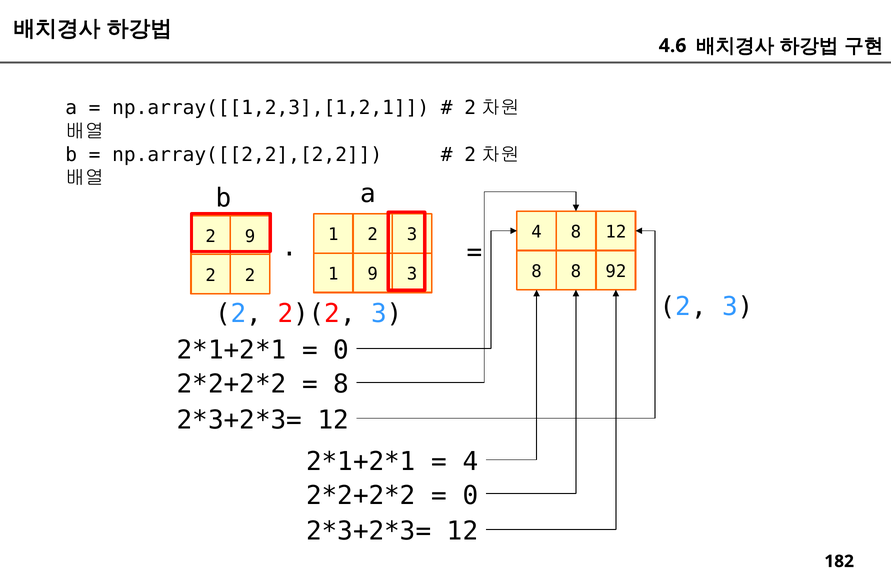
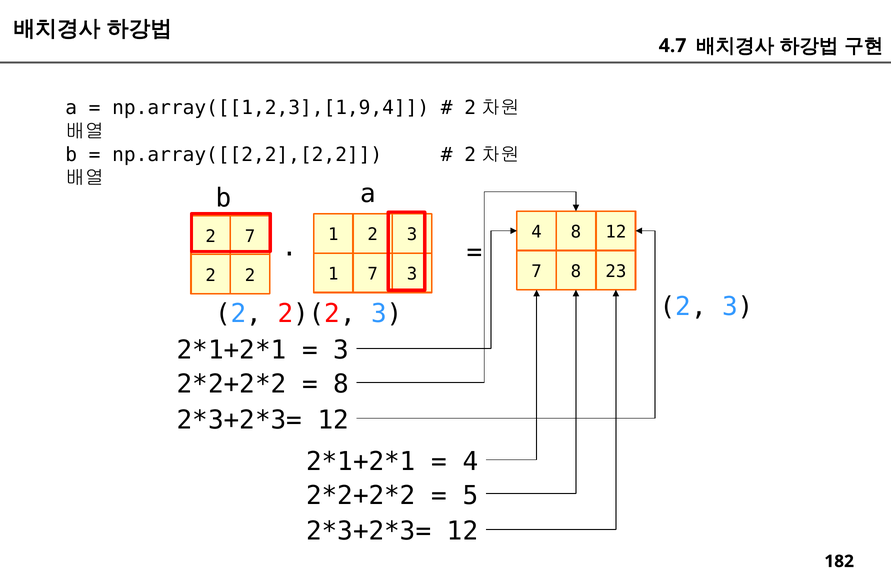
4.6: 4.6 -> 4.7 (673, 46)
np.array([[1,2,3],[1,2,1: np.array([[1,2,3],[1,2,1 -> np.array([[1,2,3],[1,9,4 (271, 108)
9: 9 -> 7 (250, 237)
1 9: 9 -> 7 (373, 274)
2 2 8: 8 -> 7 (537, 271)
92: 92 -> 23 (616, 271)
0: 0 -> 3 (341, 351)
0: 0 -> 5 (470, 496)
